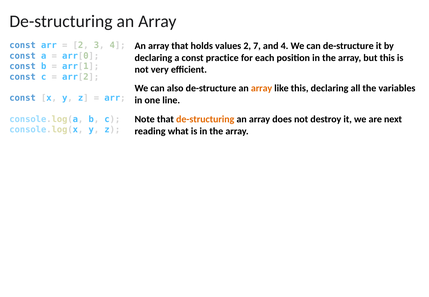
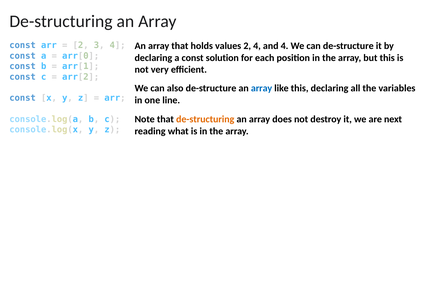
2 7: 7 -> 4 (257, 46)
practice: practice -> solution (222, 58)
array colour: orange -> blue (262, 88)
